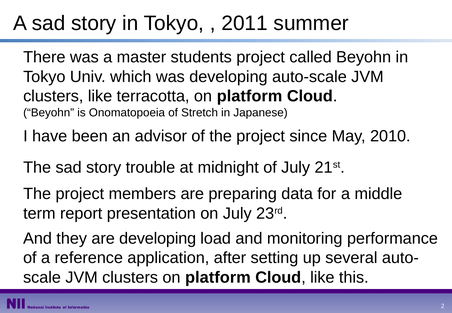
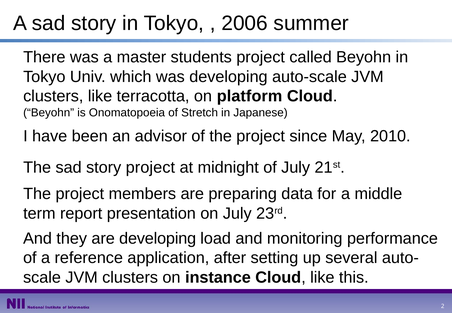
2011: 2011 -> 2006 (245, 23)
story trouble: trouble -> project (150, 167)
clusters on platform: platform -> instance (218, 277)
